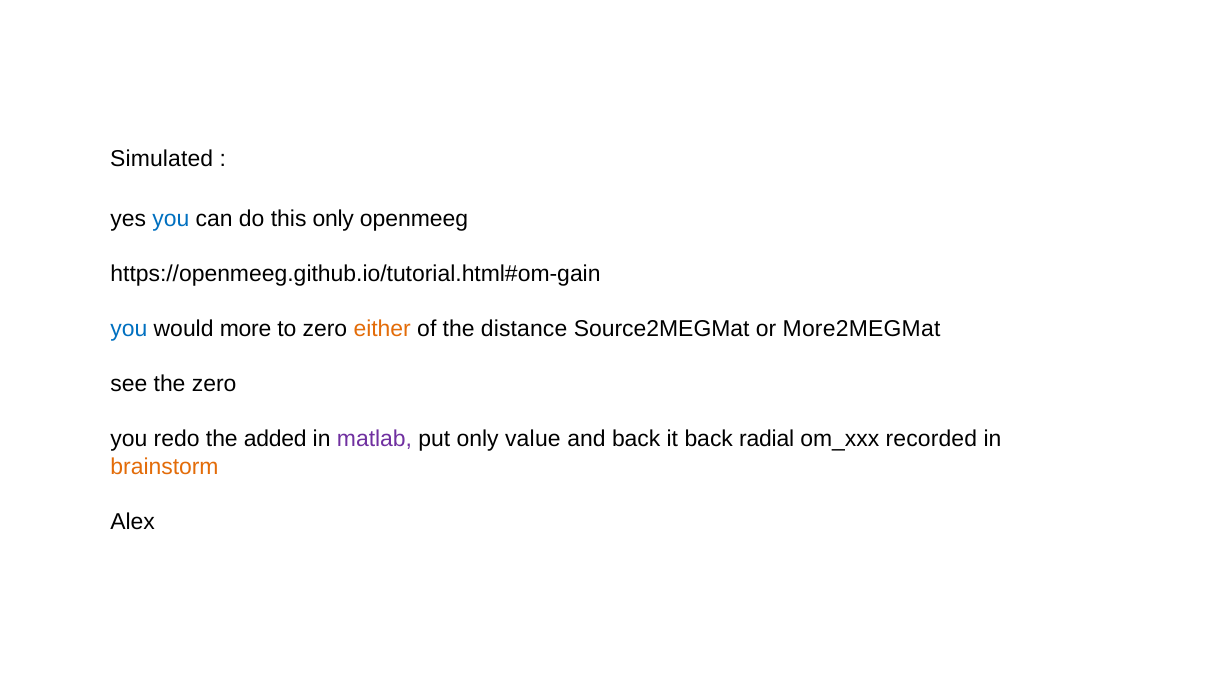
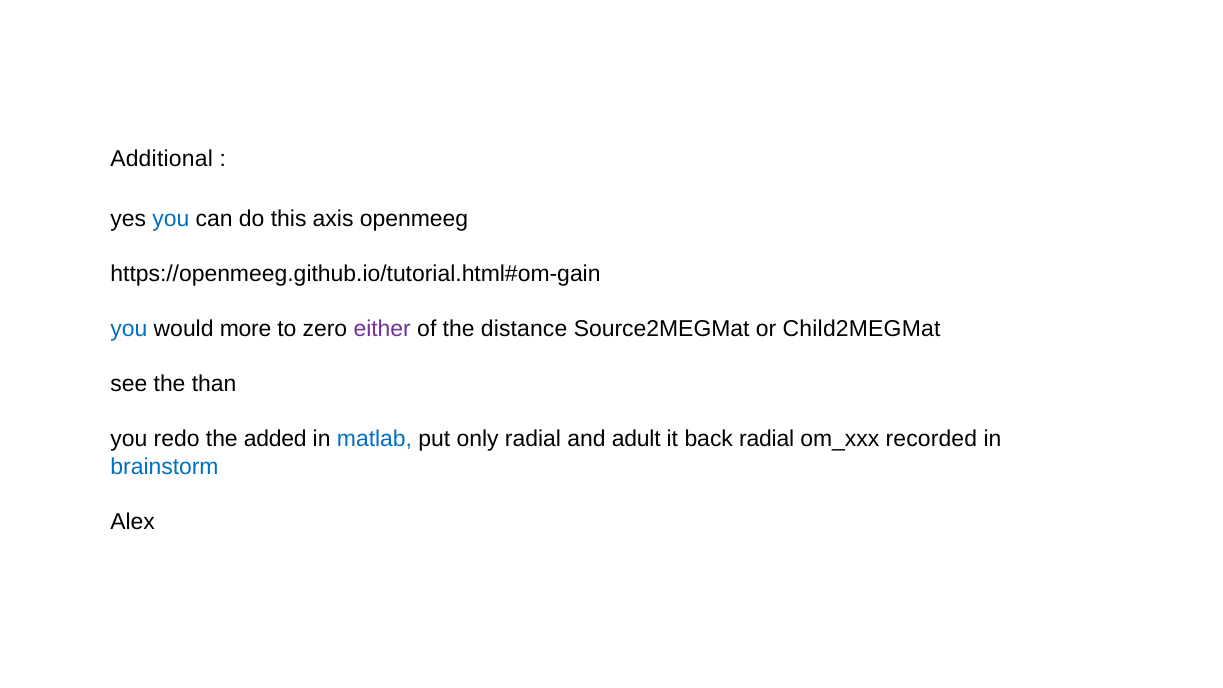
Simulated: Simulated -> Additional (162, 159)
this only: only -> axis (333, 219)
either colour: orange -> purple (382, 329)
More2MEGMat: More2MEGMat -> Child2MEGMat (862, 329)
the zero: zero -> than (214, 384)
matlab colour: purple -> blue (375, 439)
only value: value -> radial (533, 439)
and back: back -> adult (636, 439)
brainstorm colour: orange -> blue (165, 467)
